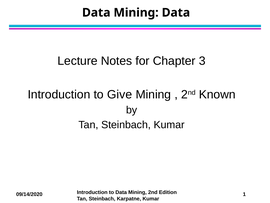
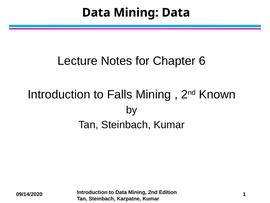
3: 3 -> 6 (202, 61)
Give: Give -> Falls (120, 94)
